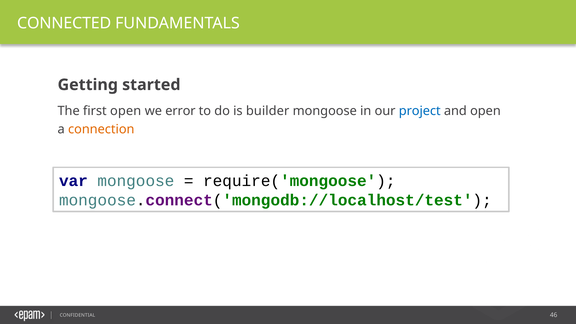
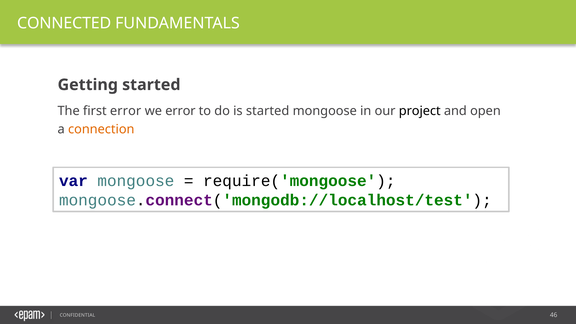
first open: open -> error (126, 111)
is builder: builder -> started (268, 111)
project colour: blue -> black (420, 111)
